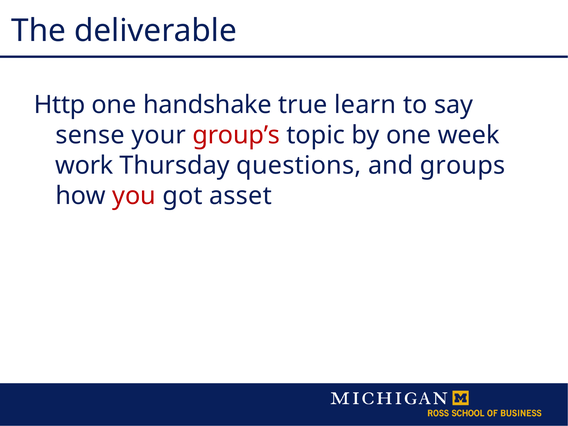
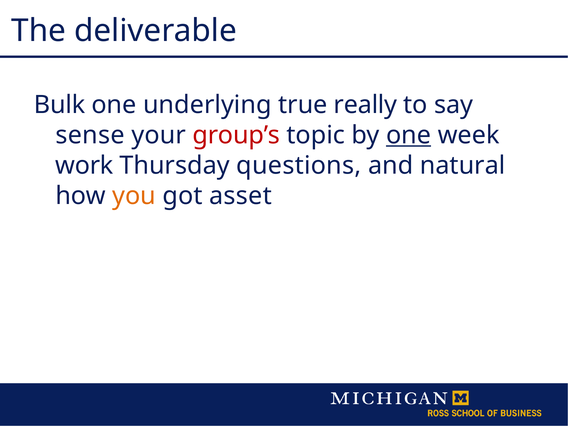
Http: Http -> Bulk (60, 105)
handshake: handshake -> underlying (207, 105)
learn: learn -> really (365, 105)
one underline: none -> present (409, 135)
groups: groups -> natural (463, 165)
you colour: red -> orange (134, 196)
